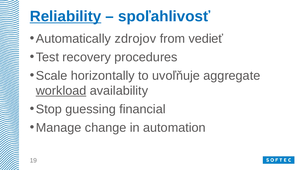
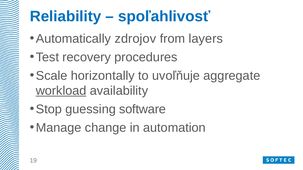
Reliability underline: present -> none (66, 16)
vedieť: vedieť -> layers (206, 39)
financial: financial -> software (143, 110)
